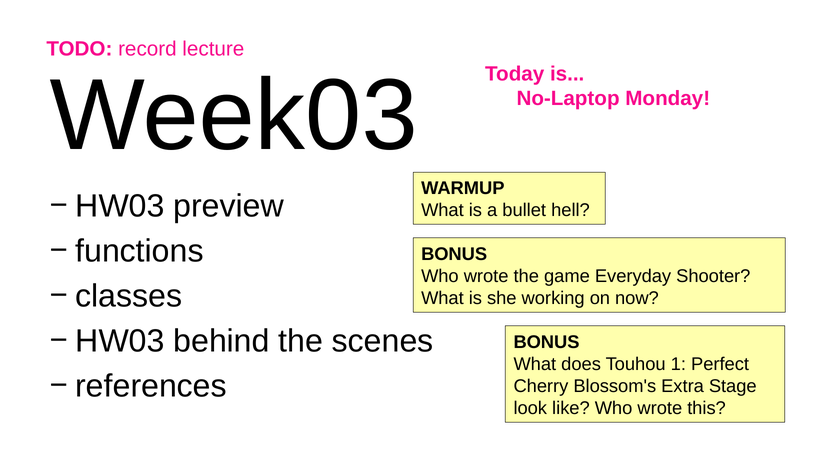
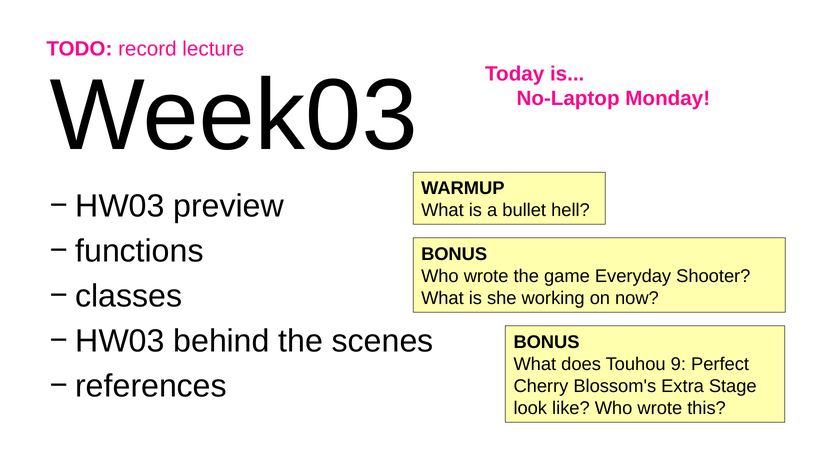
1: 1 -> 9 (678, 364)
